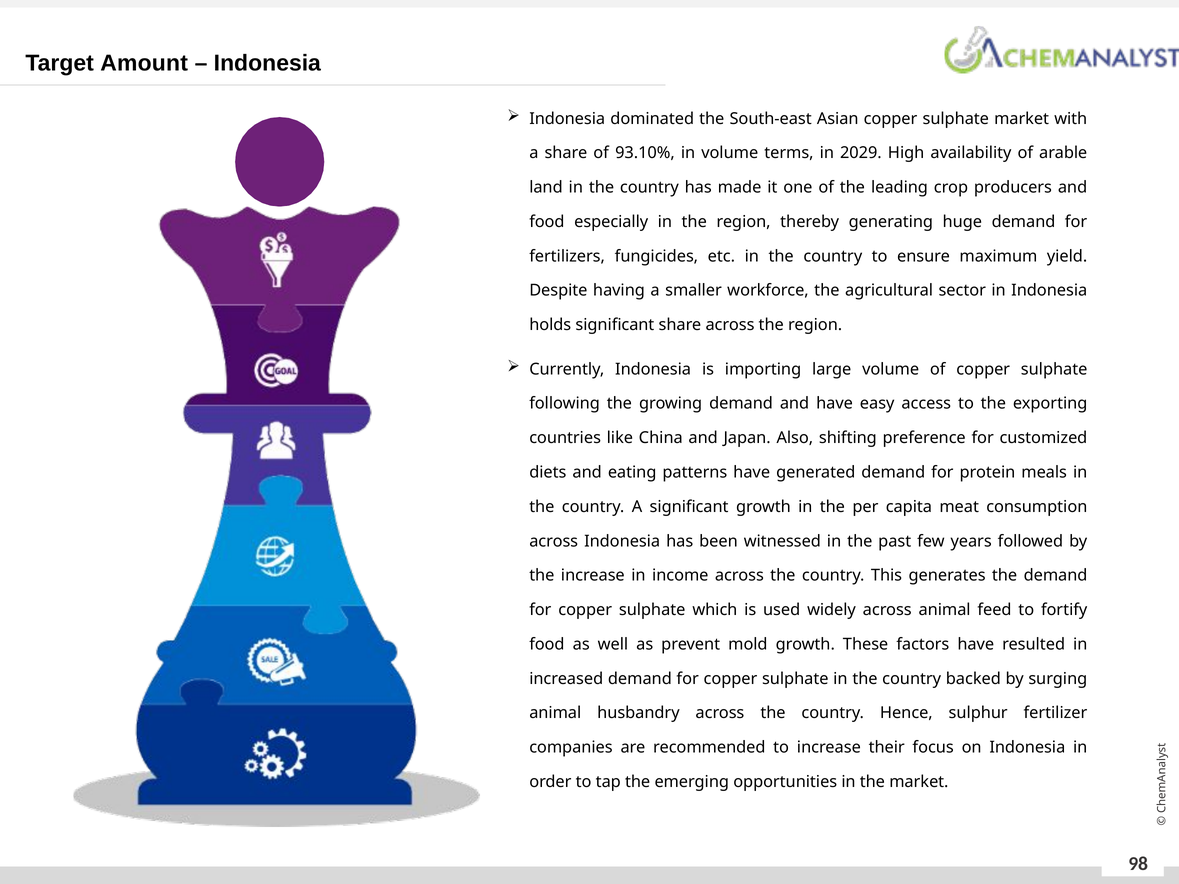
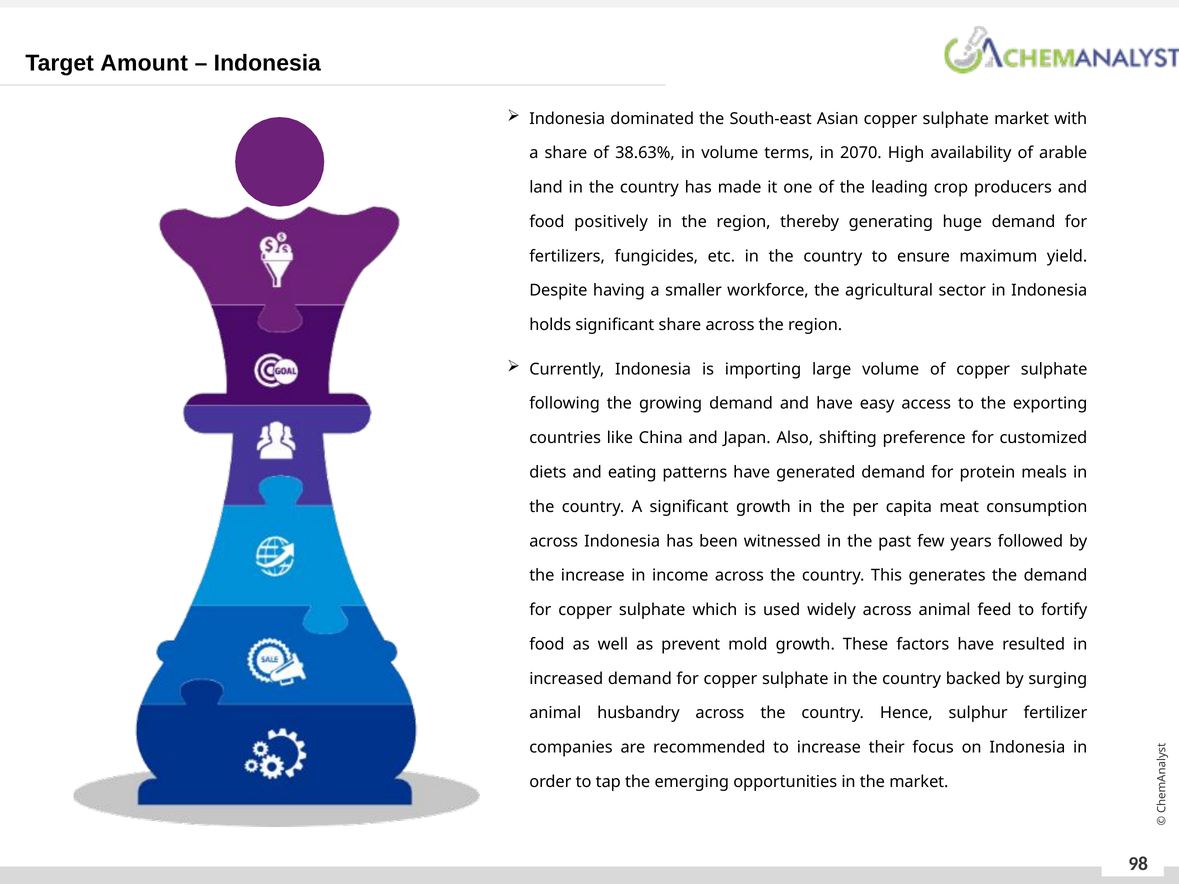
93.10%: 93.10% -> 38.63% (645, 153)
2029: 2029 -> 2070 (861, 153)
especially: especially -> positively (611, 222)
